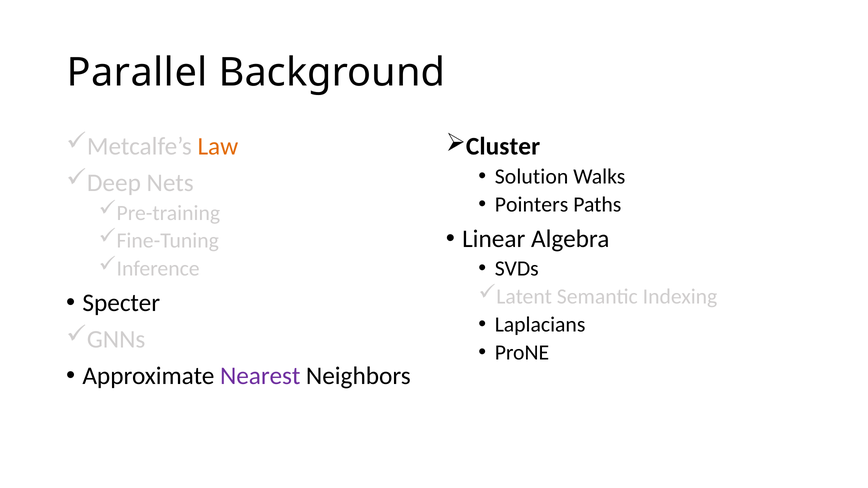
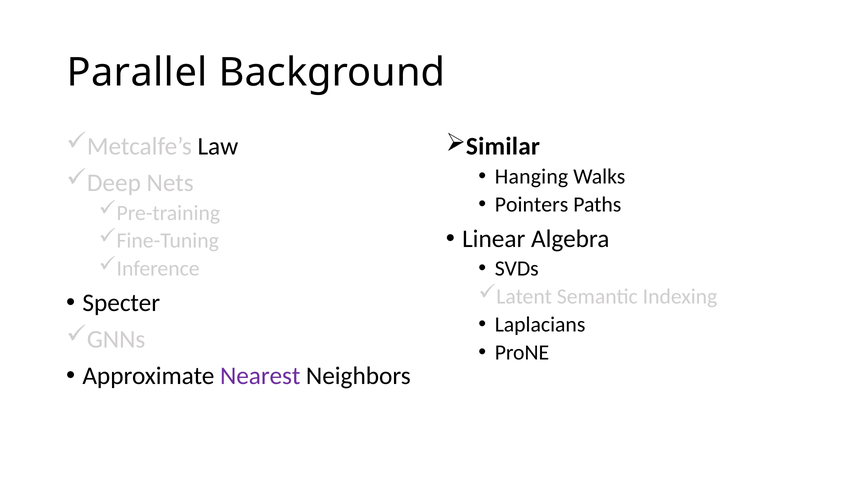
Law colour: orange -> black (218, 147)
Cluster: Cluster -> Similar (503, 147)
Solution: Solution -> Hanging (531, 177)
